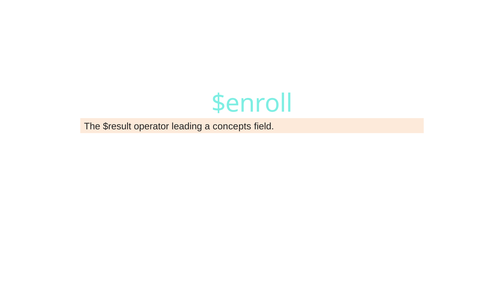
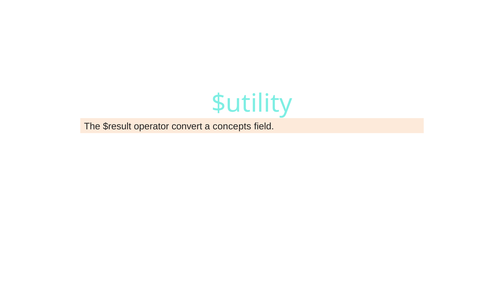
$enroll: $enroll -> $utility (252, 104)
leading: leading -> convert (187, 127)
